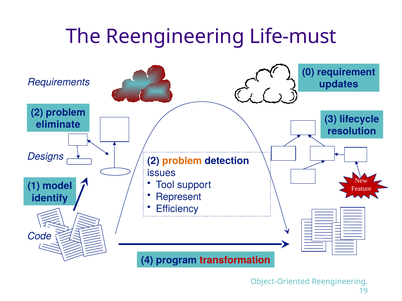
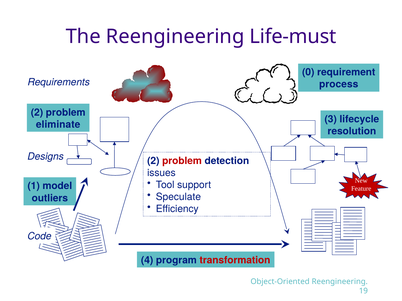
updates: updates -> process (339, 84)
problem colour: orange -> red (182, 161)
Represent: Represent -> Speculate (178, 197)
identify: identify -> outliers (50, 198)
